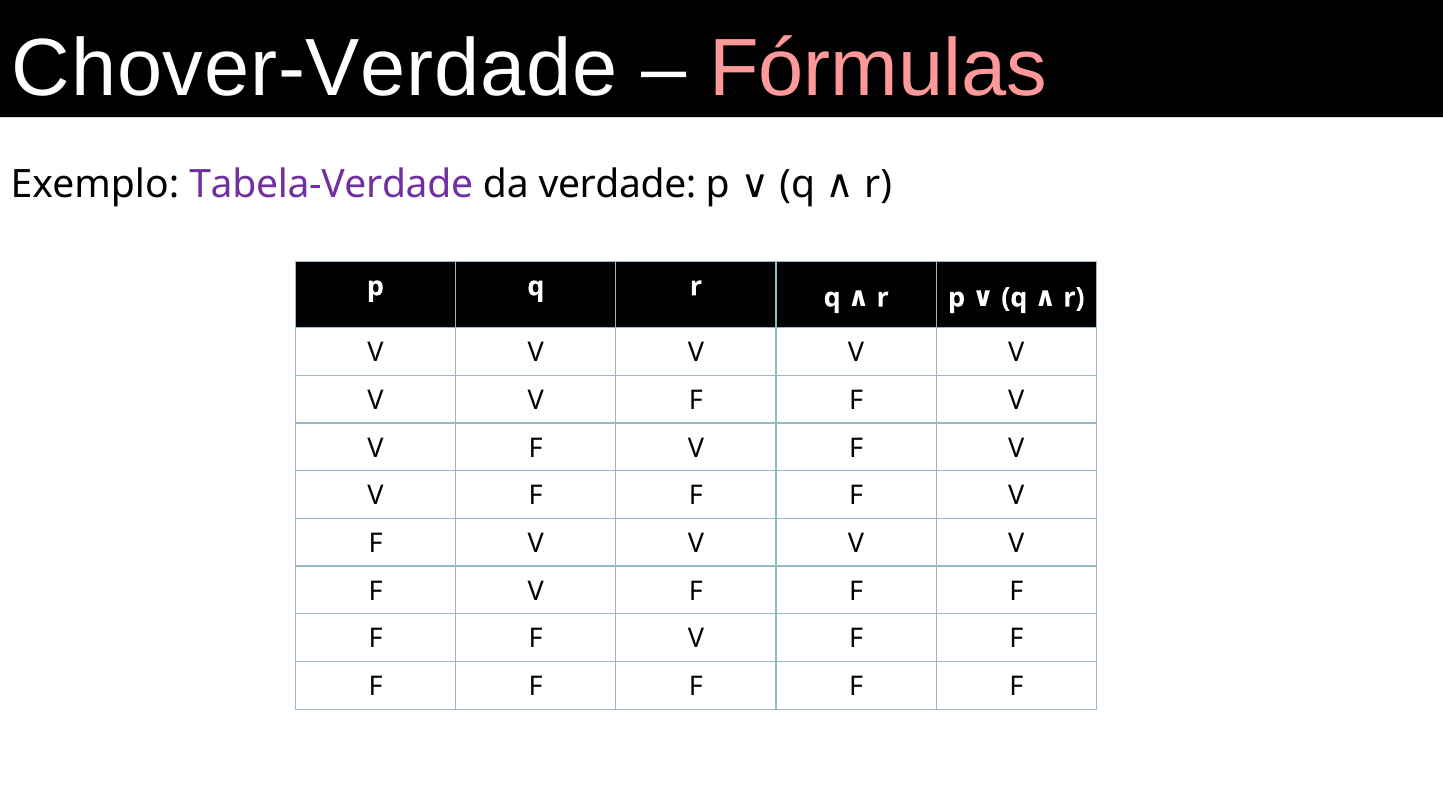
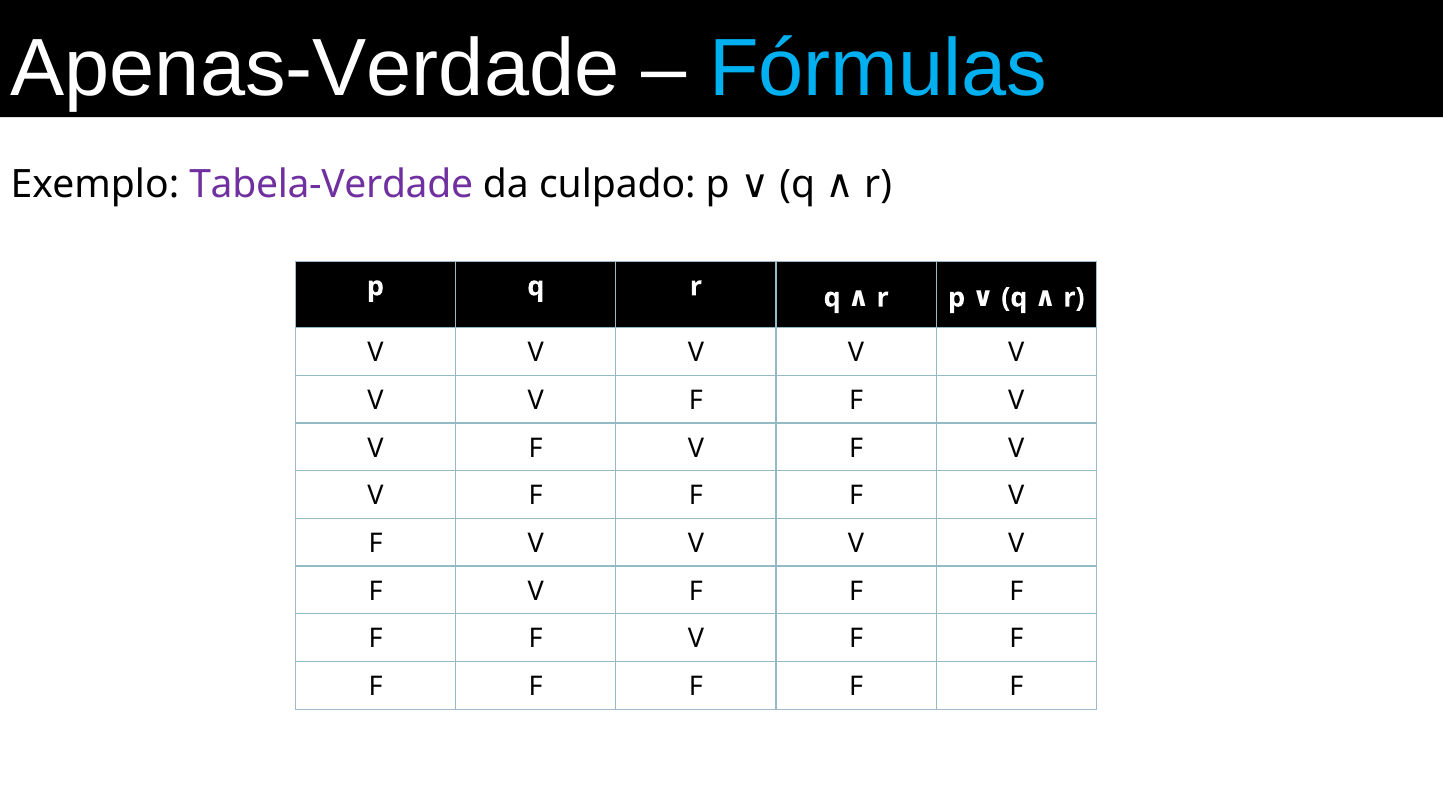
Chover-Verdade: Chover-Verdade -> Apenas-Verdade (315, 69)
Fórmulas colour: pink -> light blue (878, 69)
verdade: verdade -> culpado (617, 184)
